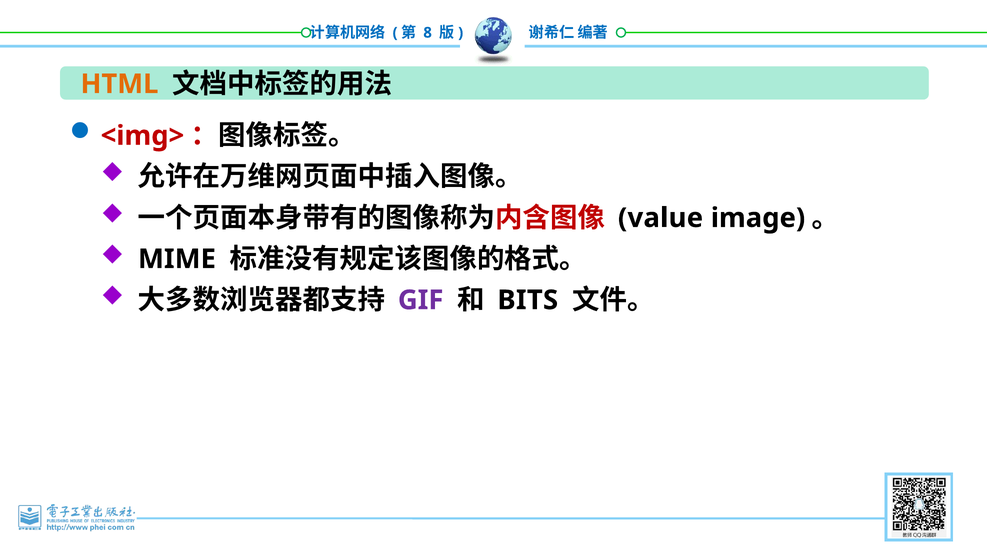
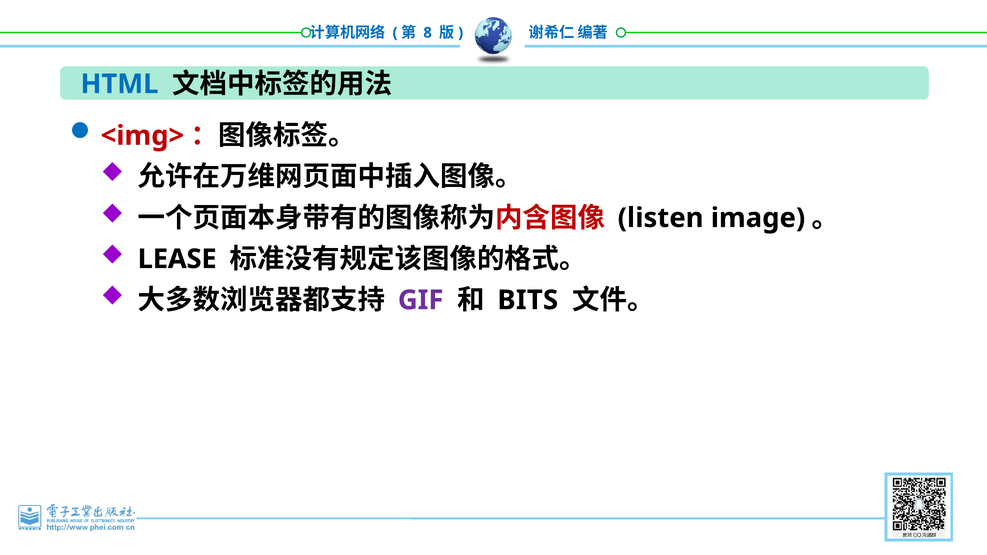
HTML colour: orange -> blue (119, 84)
value: value -> listen (661, 218)
MIME: MIME -> LEASE (177, 259)
